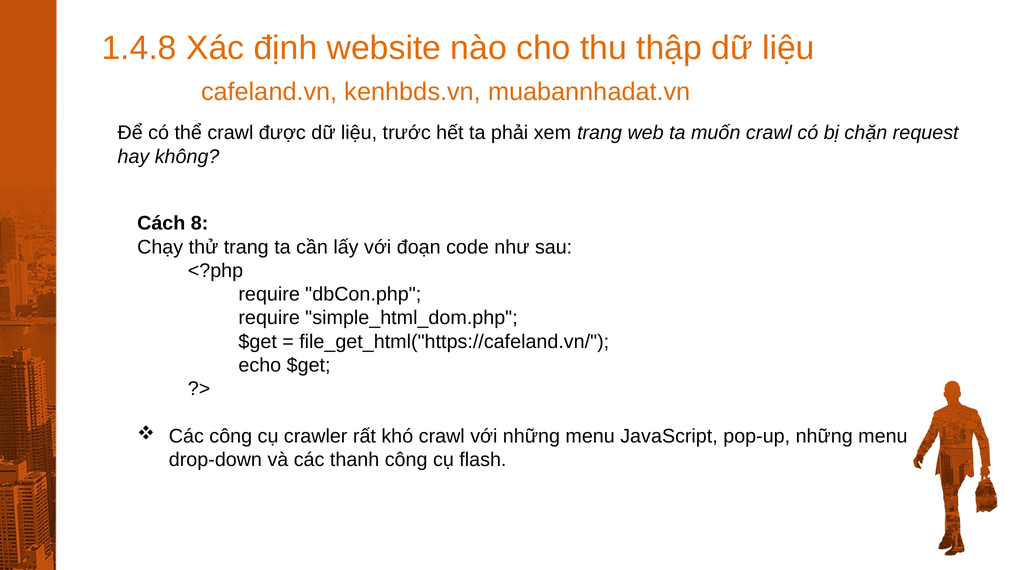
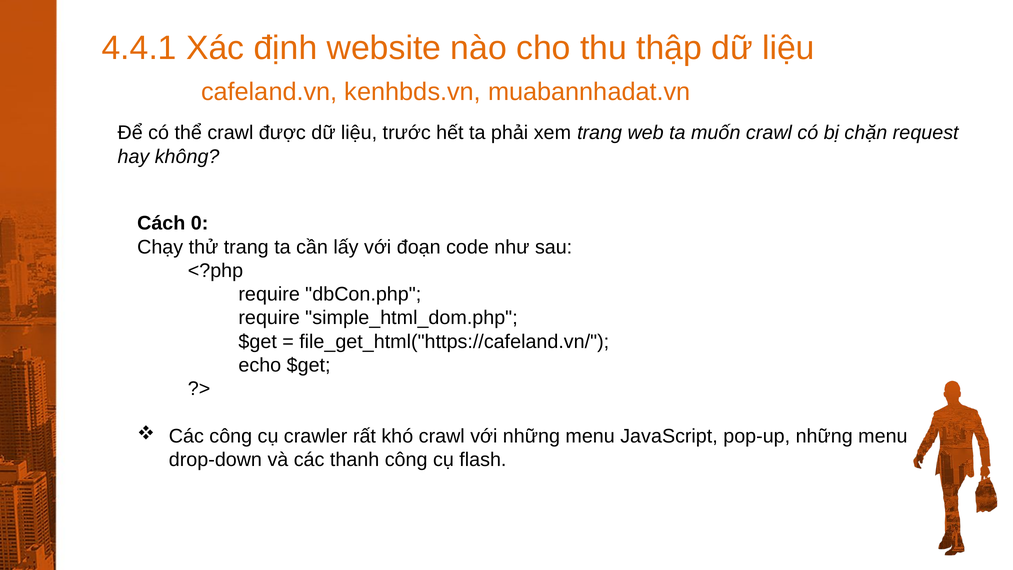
1.4.8: 1.4.8 -> 4.4.1 (139, 48)
8: 8 -> 0 (200, 223)
